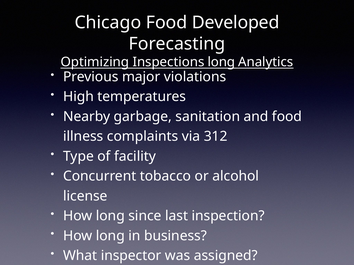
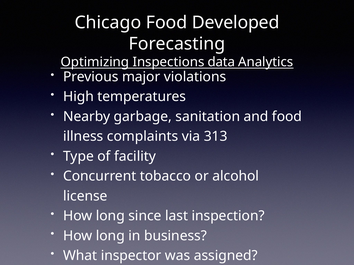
Inspections long: long -> data (221, 62)
312: 312 -> 313 (216, 137)
